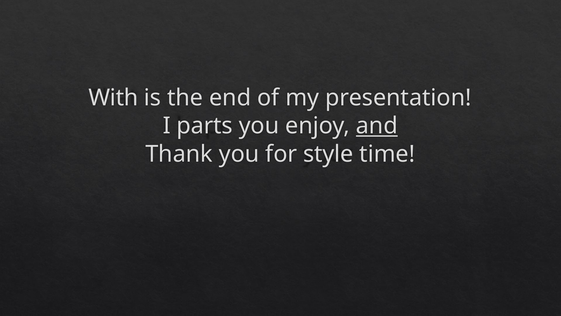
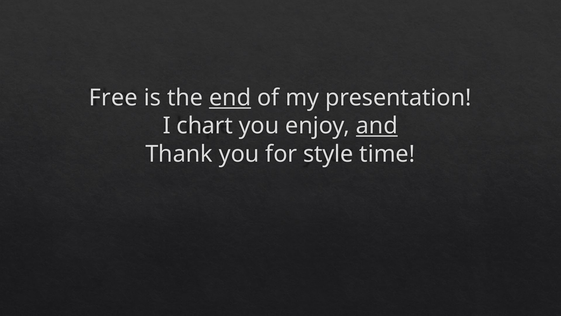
With: With -> Free (113, 98)
end underline: none -> present (230, 98)
parts: parts -> chart (205, 126)
